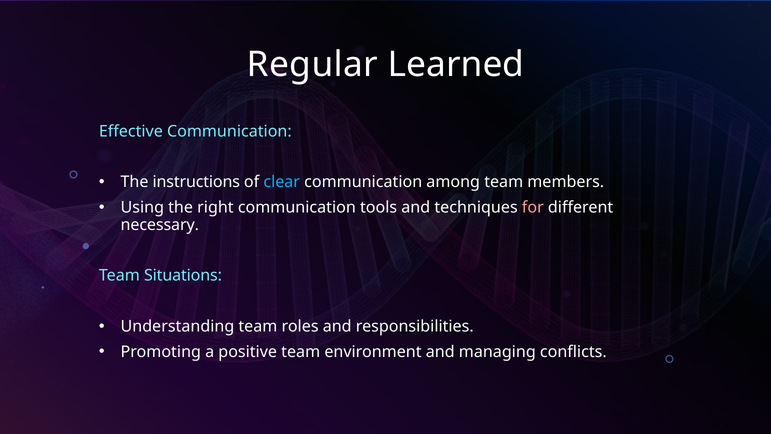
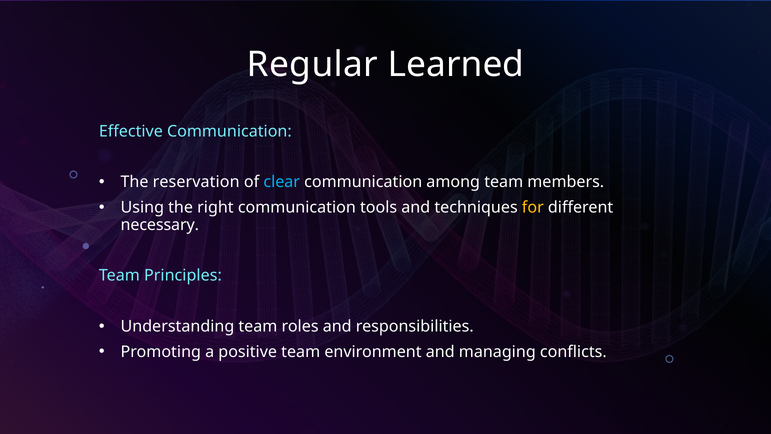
instructions: instructions -> reservation (196, 182)
for colour: pink -> yellow (533, 207)
Situations: Situations -> Principles (183, 275)
